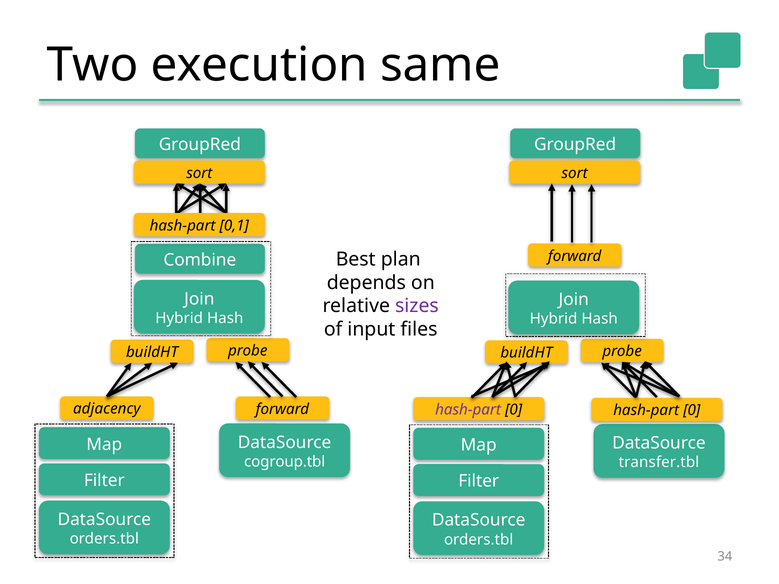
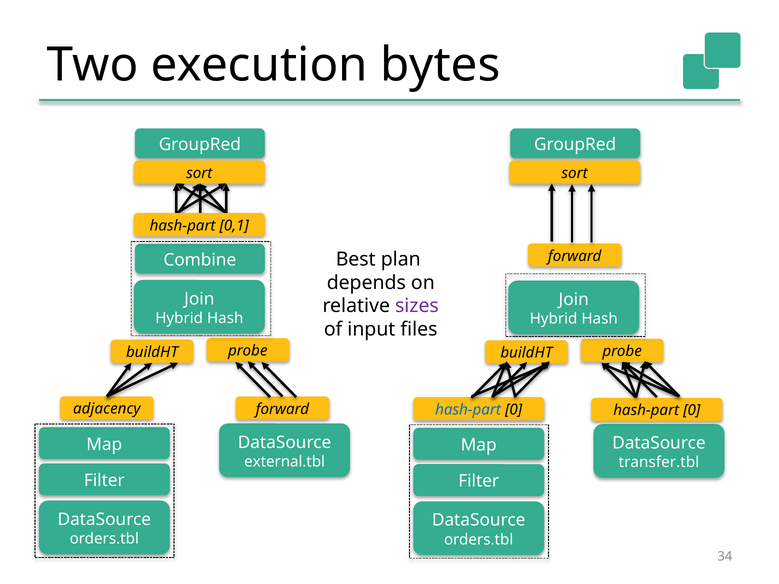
same: same -> bytes (440, 65)
hash-part colour: purple -> blue (468, 410)
cogroup.tbl: cogroup.tbl -> external.tbl (285, 462)
